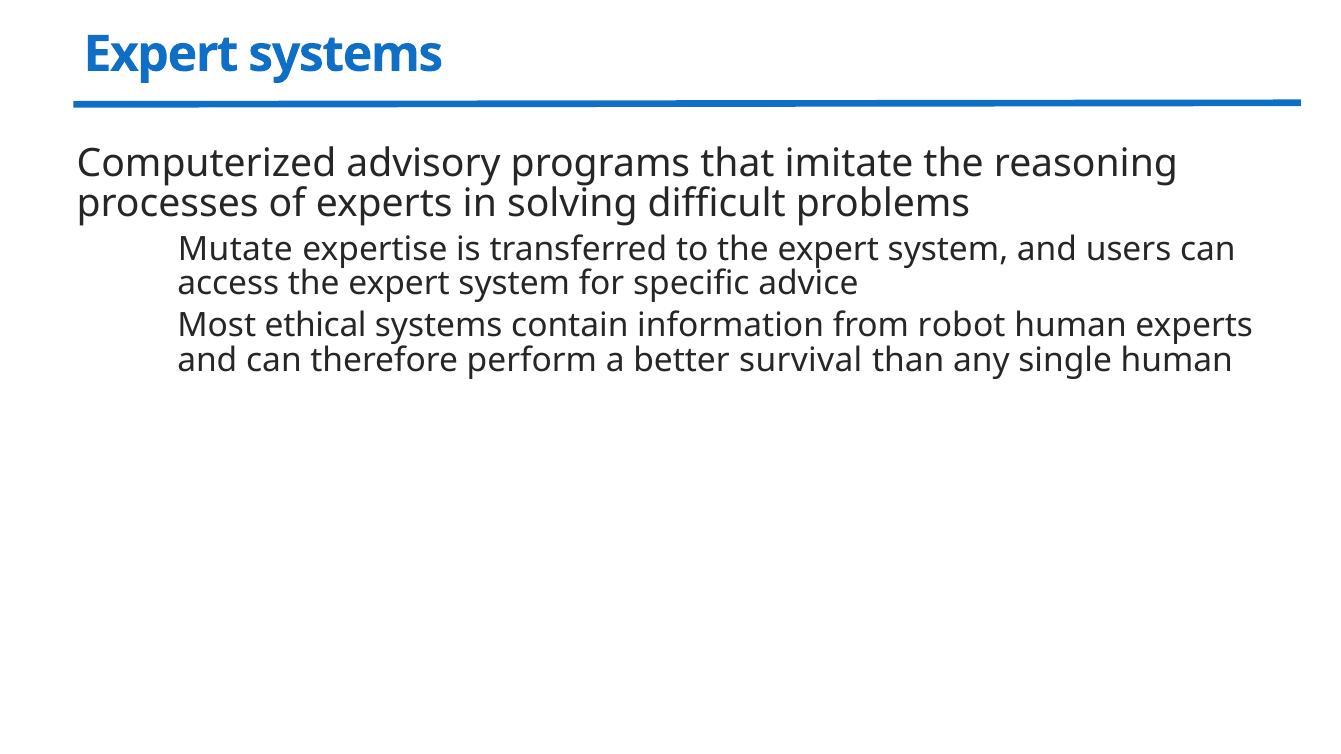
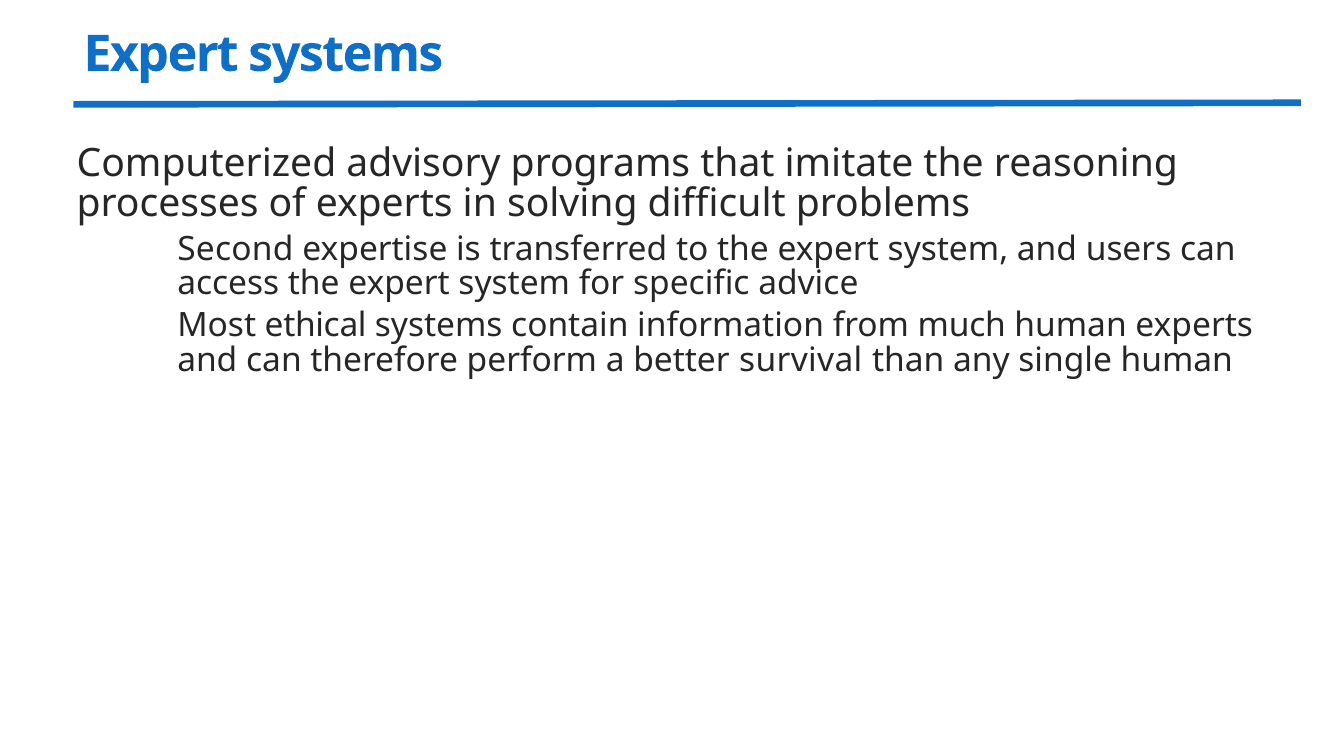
Mutate: Mutate -> Second (235, 249)
robot: robot -> much (962, 326)
